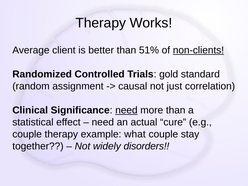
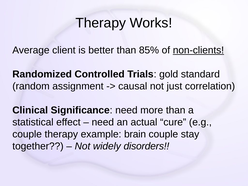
51%: 51% -> 85% (149, 50)
need underline: present -> none (126, 110)
what: what -> brain (135, 134)
